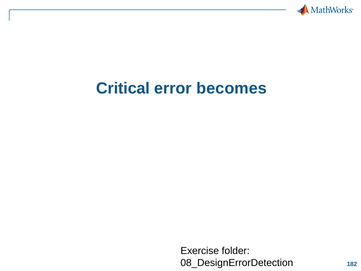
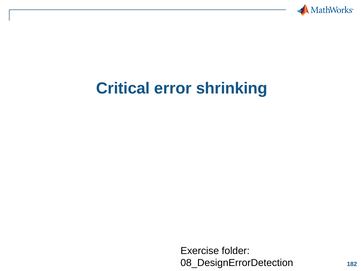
becomes: becomes -> shrinking (232, 88)
